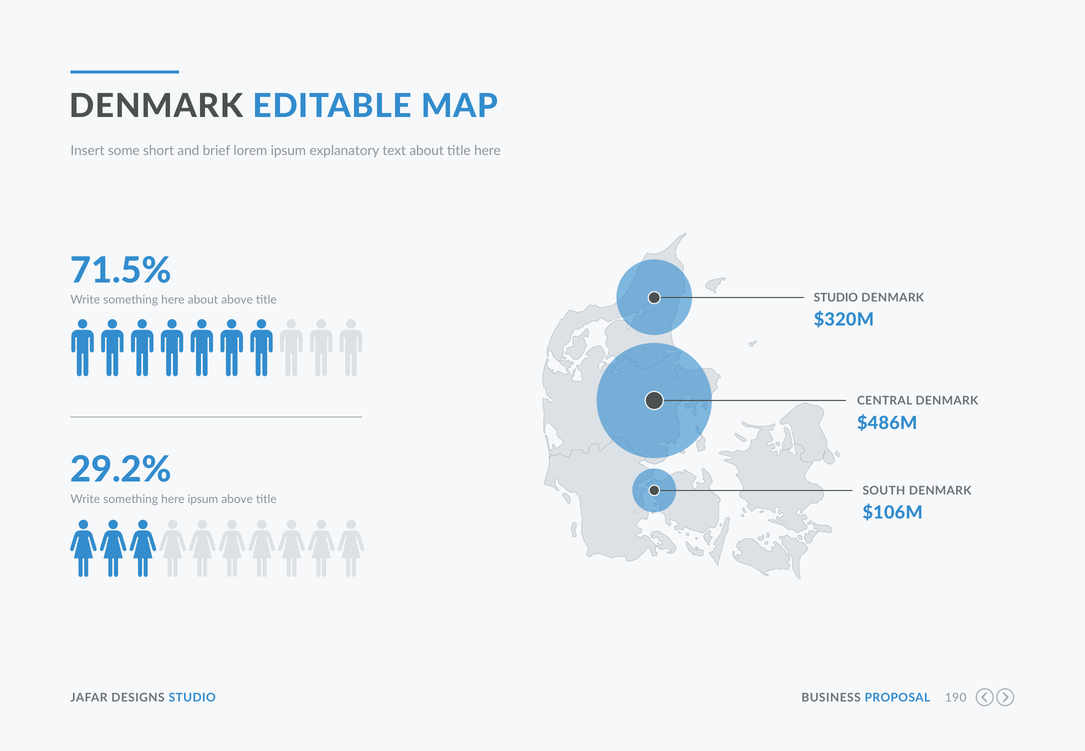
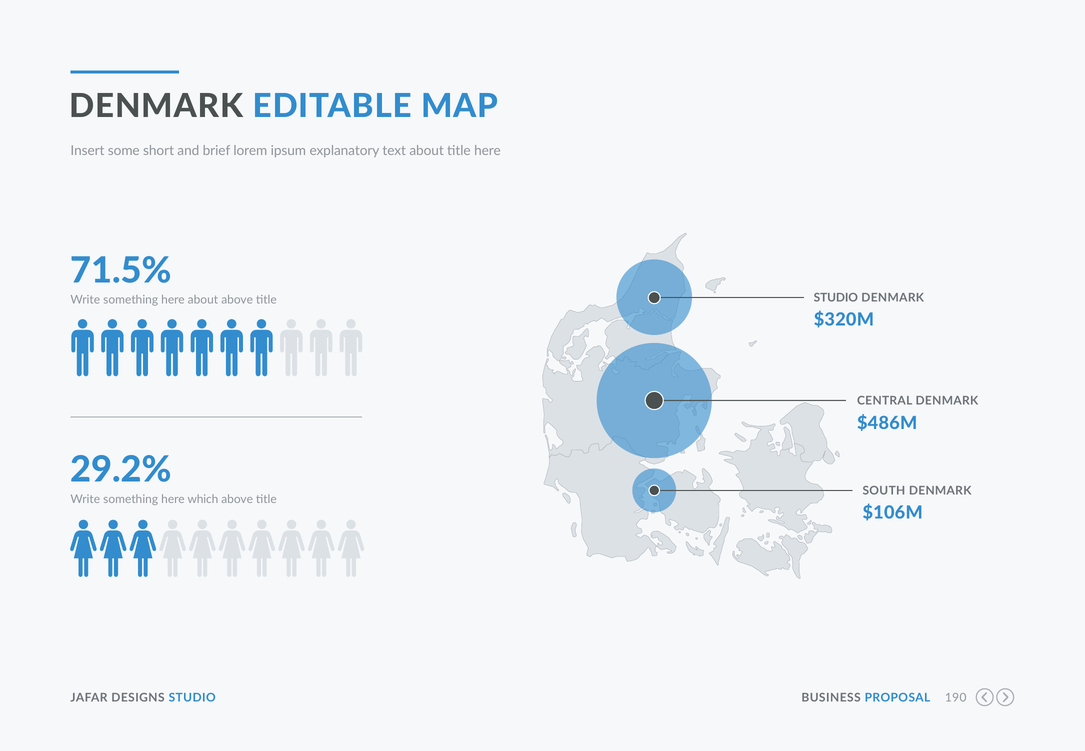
here ipsum: ipsum -> which (203, 499)
